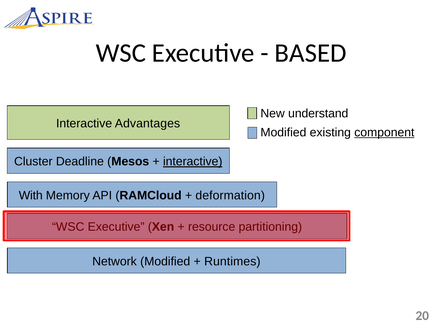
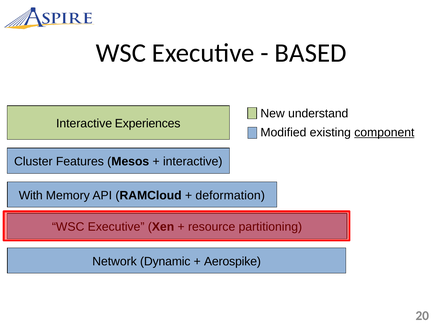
Advantages: Advantages -> Experiences (148, 123)
Deadline: Deadline -> Features (80, 161)
interactive underline: present -> none (193, 161)
Network Modified: Modified -> Dynamic (165, 261)
Runtimes: Runtimes -> Aerospike (232, 261)
